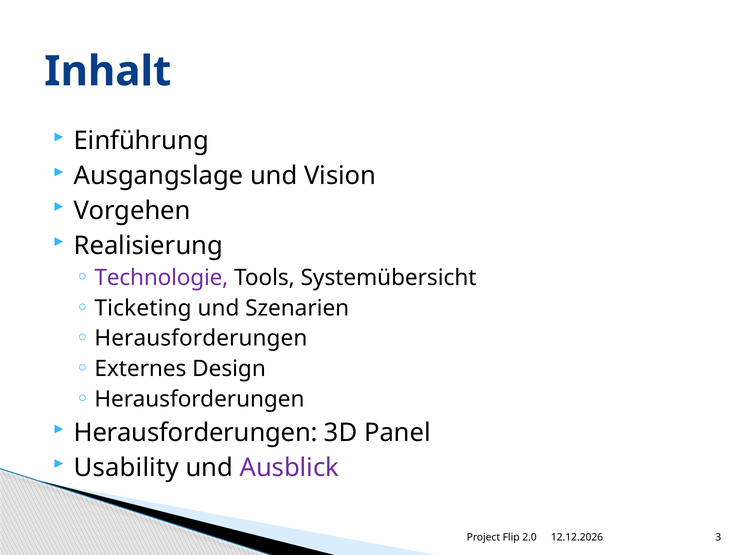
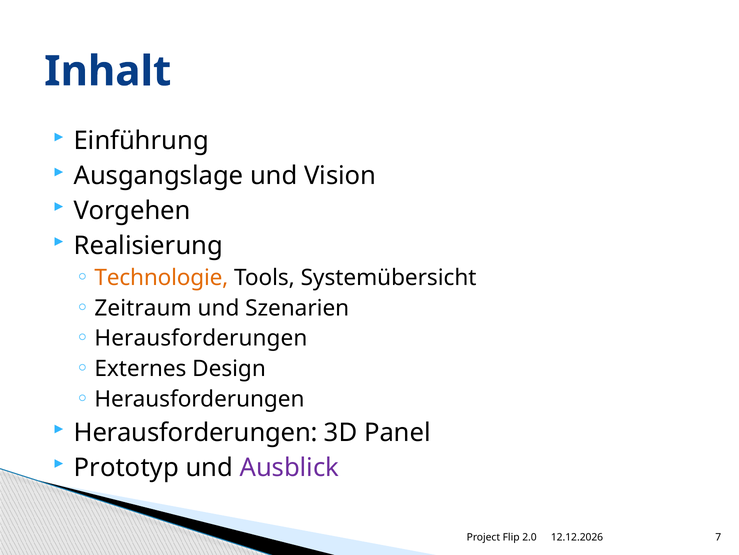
Technologie colour: purple -> orange (161, 277)
Ticketing: Ticketing -> Zeitraum (143, 308)
Usability: Usability -> Prototyp (126, 467)
3: 3 -> 7 (718, 537)
